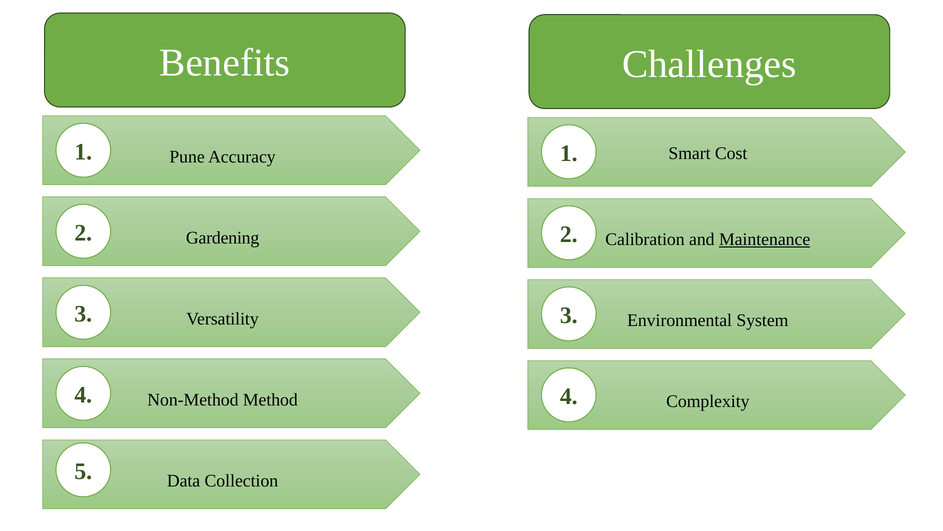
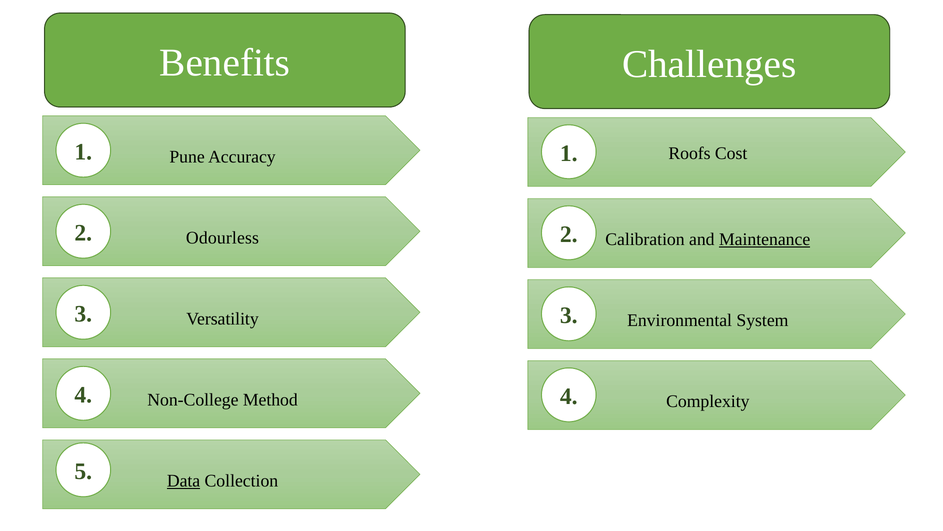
Smart: Smart -> Roofs (690, 153)
Gardening: Gardening -> Odourless (222, 238)
Non-Method: Non-Method -> Non-College (193, 399)
Data underline: none -> present (184, 480)
